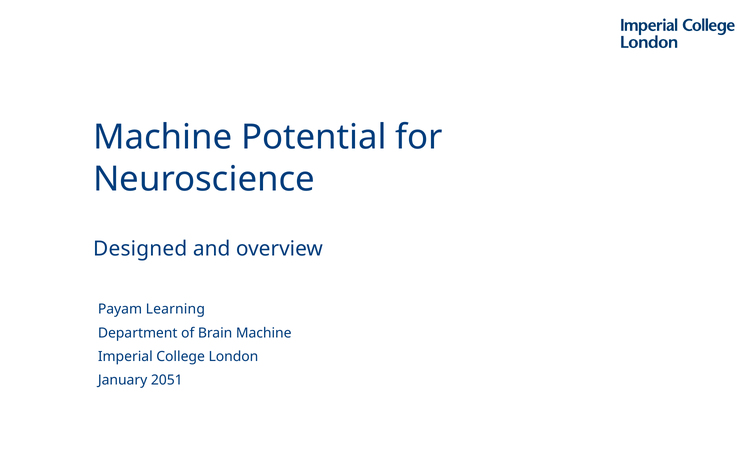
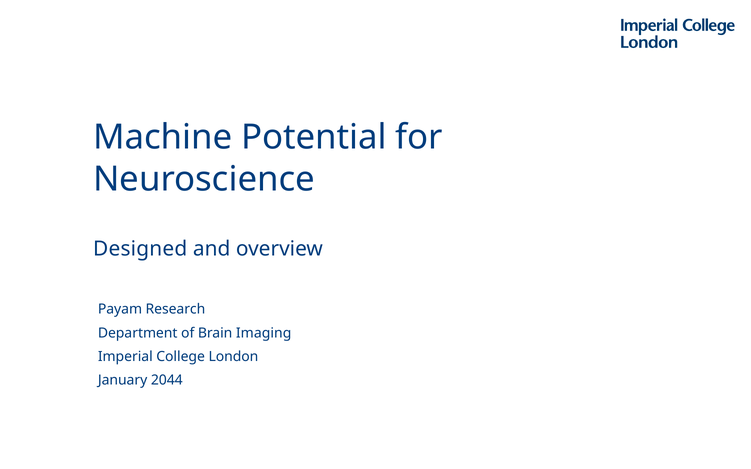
Learning: Learning -> Research (175, 310)
Brain Machine: Machine -> Imaging (264, 333)
2051: 2051 -> 2044 (167, 381)
